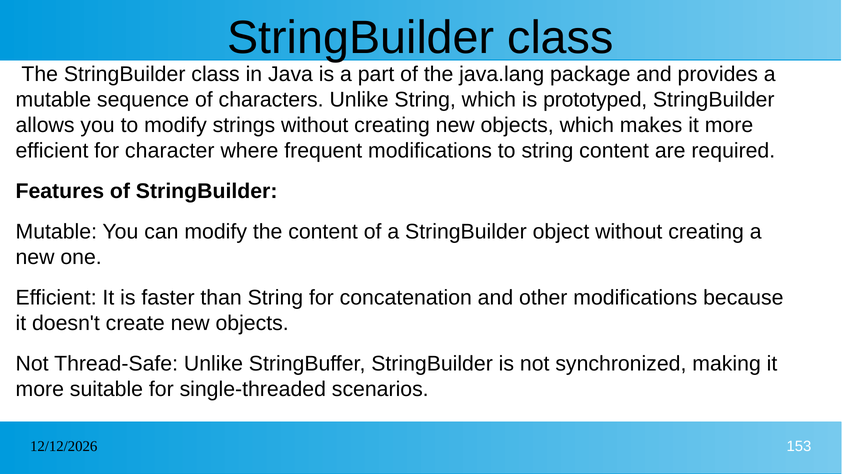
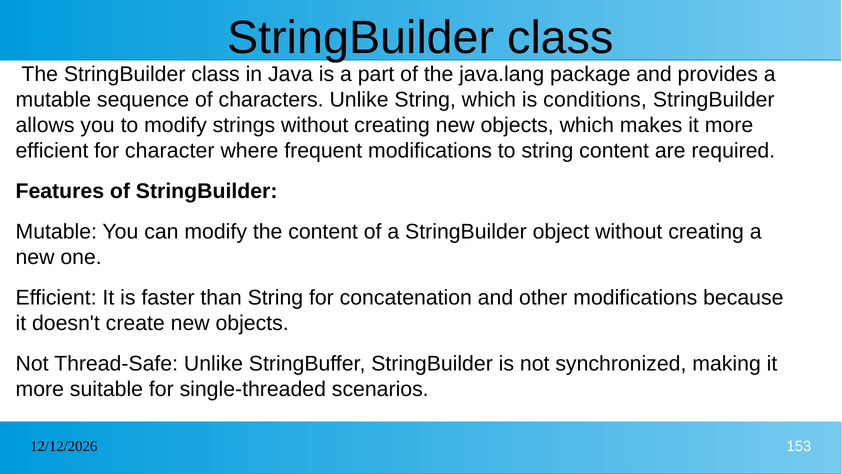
prototyped: prototyped -> conditions (595, 100)
